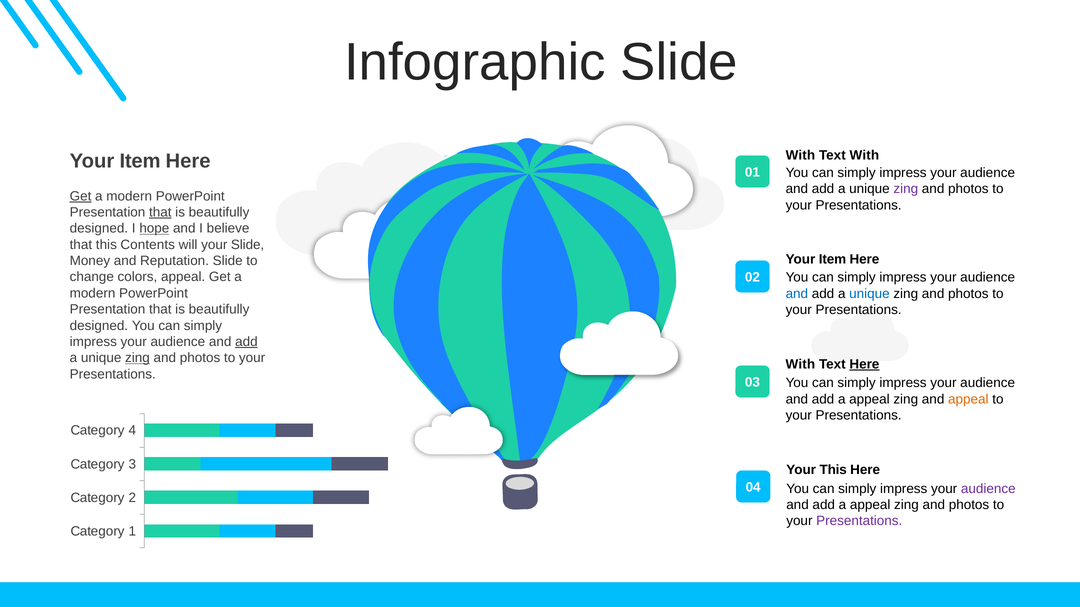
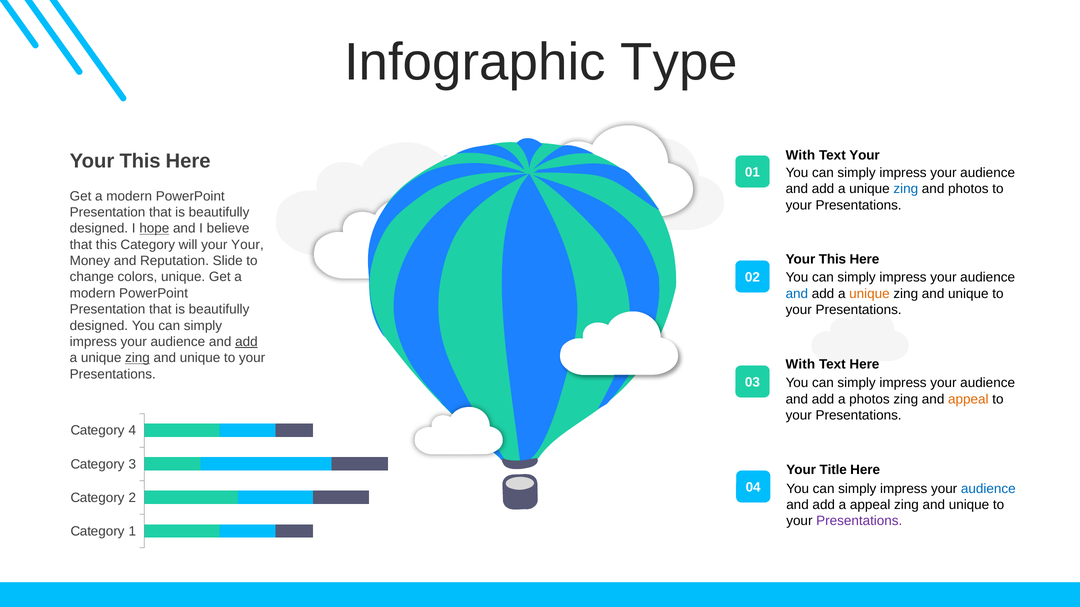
Infographic Slide: Slide -> Type (679, 62)
Text With: With -> Your (865, 155)
Item: Item -> This (140, 161)
zing colour: purple -> blue (906, 189)
Get underline: present -> none (81, 196)
that underline: present -> none (160, 212)
this Contents: Contents -> Category (148, 245)
your Slide: Slide -> Your (247, 245)
Item: Item -> This (832, 260)
colors appeal: appeal -> unique (183, 277)
unique colour: blue -> orange (869, 294)
photos: photos -> unique (968, 294)
photos: photos -> unique (200, 358)
Here underline: present -> none (864, 364)
appeal: appeal -> photos (869, 400)
Your This: This -> Title (833, 470)
audience colour: purple -> blue (988, 489)
photos: photos -> unique (969, 505)
